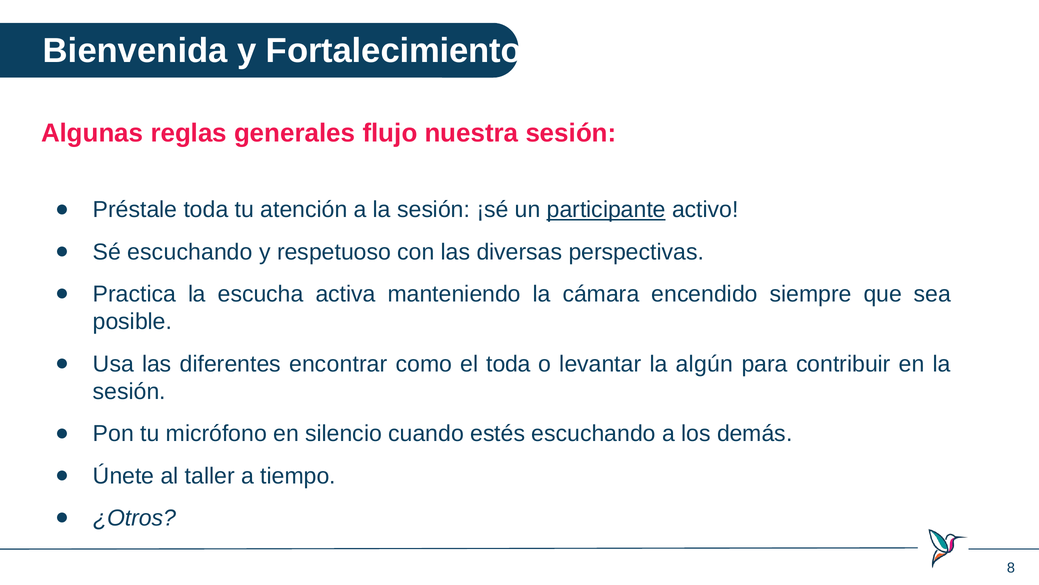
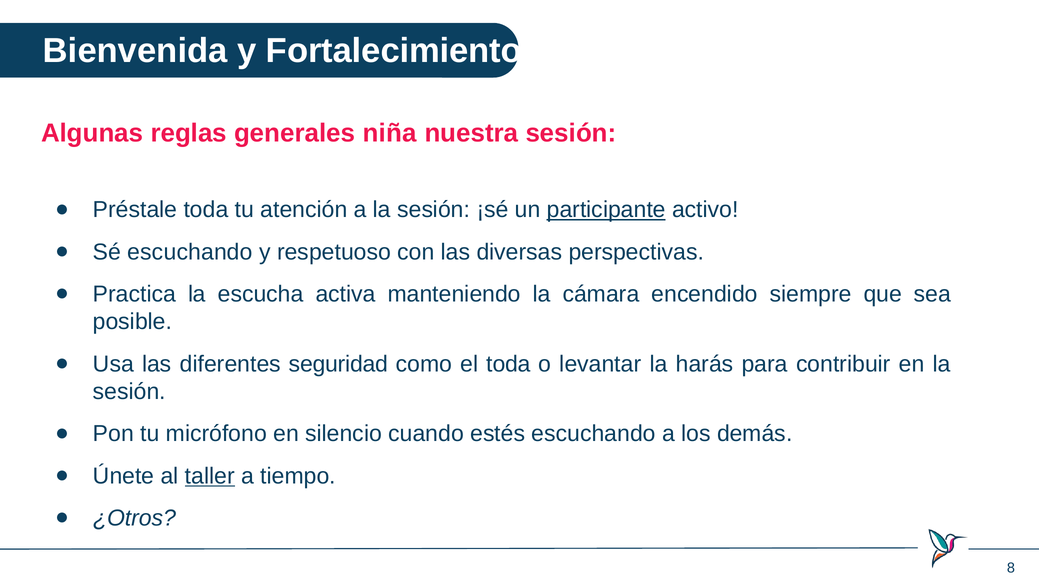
flujo: flujo -> niña (390, 133)
encontrar: encontrar -> seguridad (338, 364)
algún: algún -> harás (705, 364)
taller underline: none -> present (210, 476)
